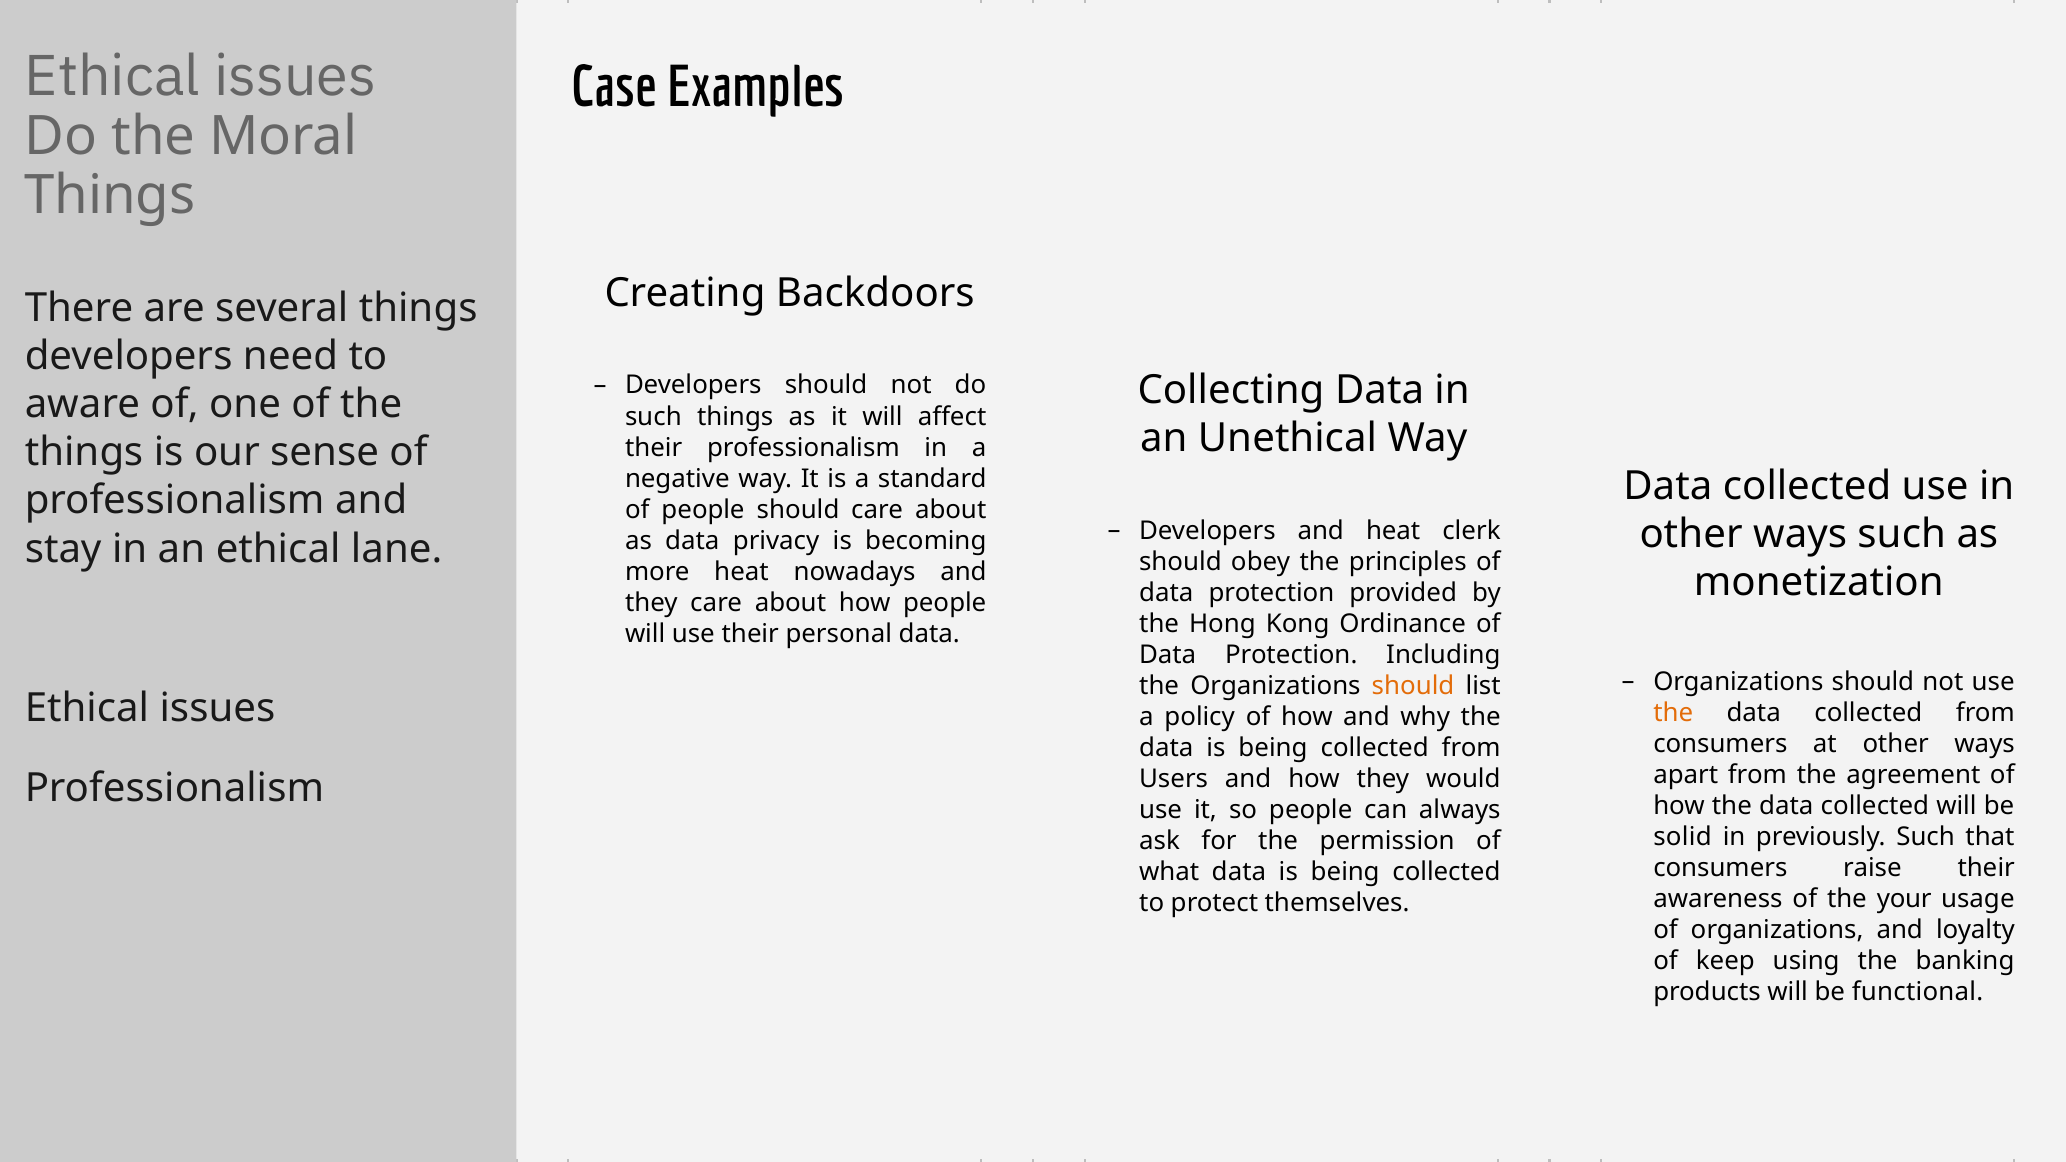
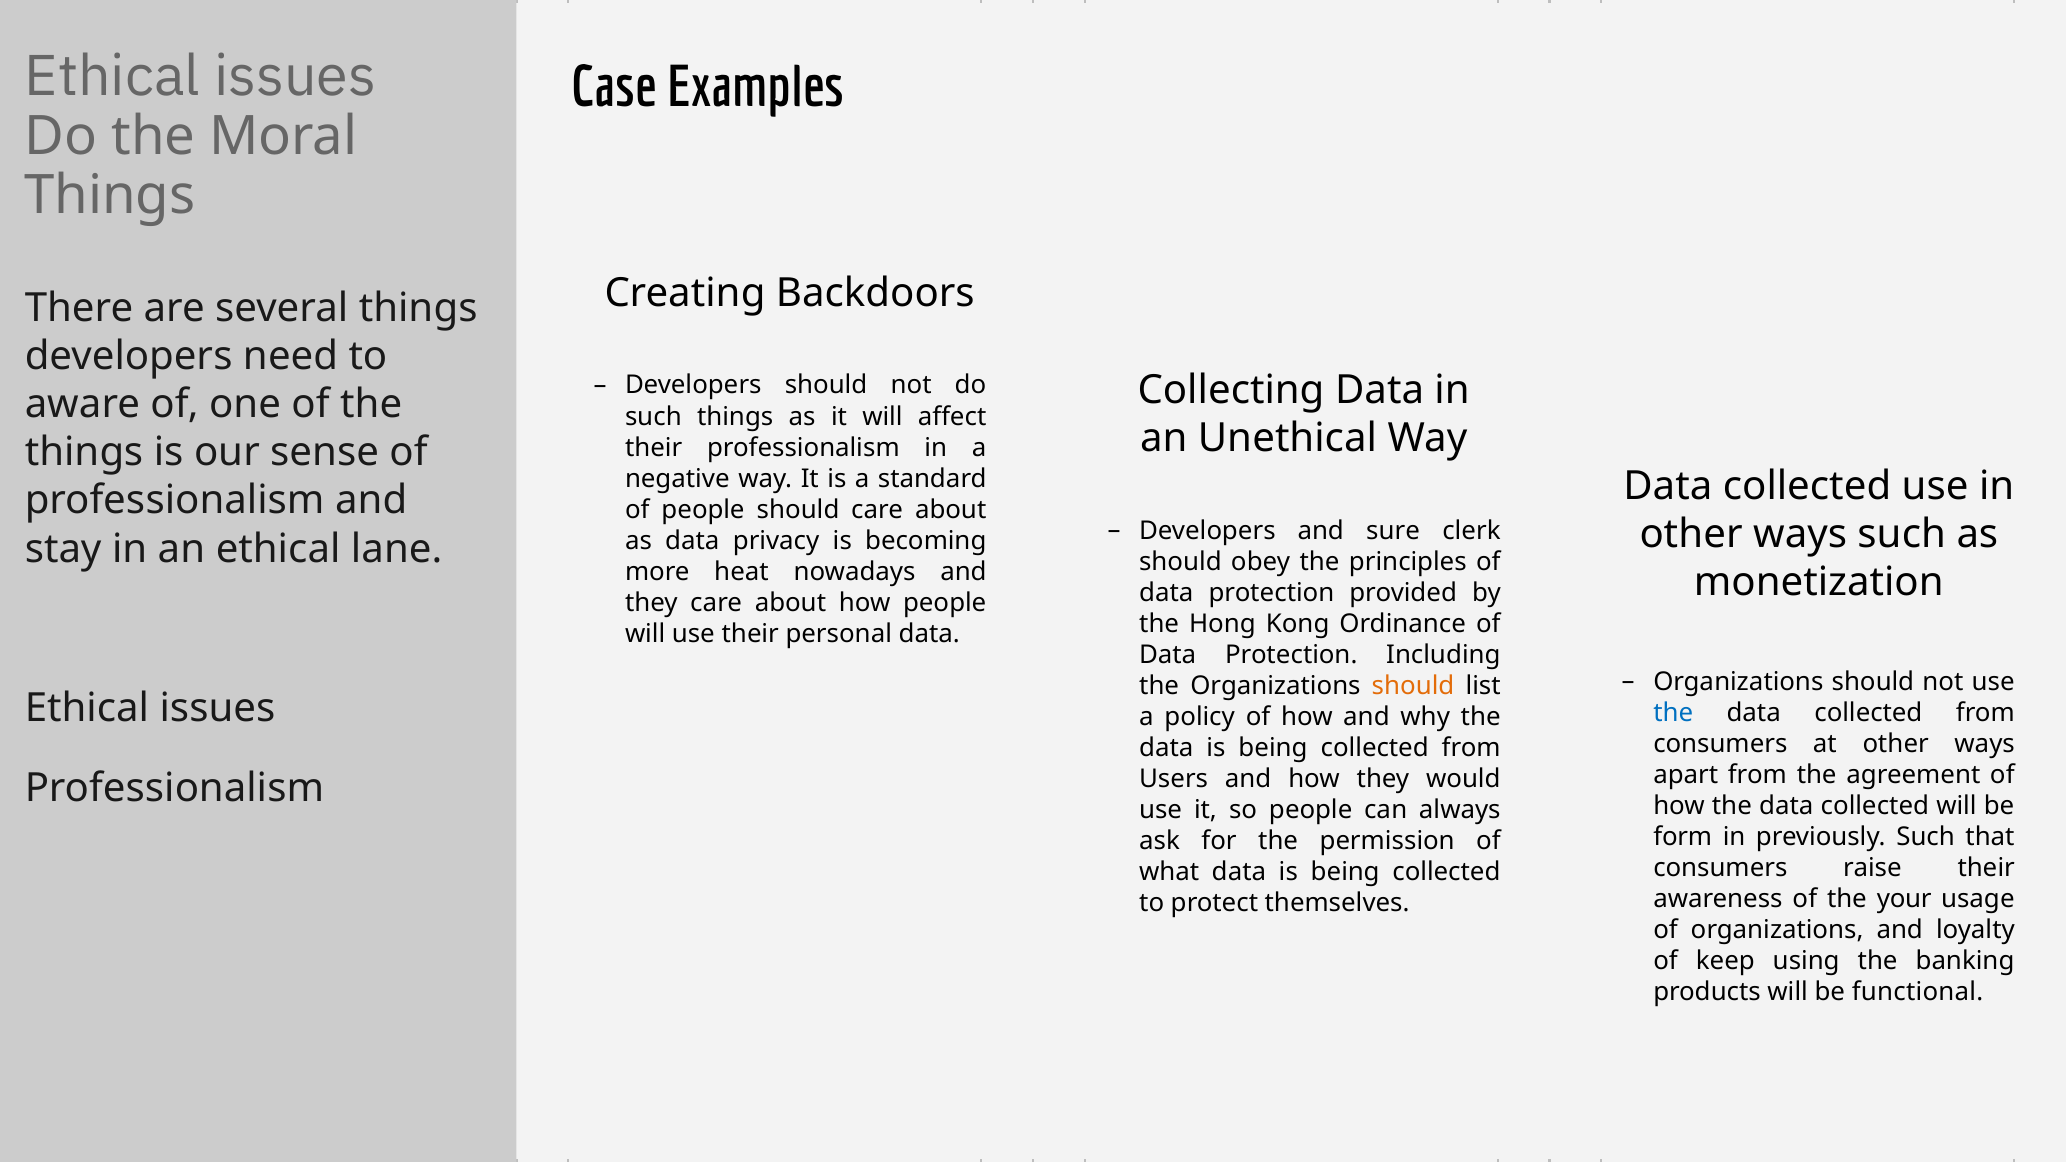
and heat: heat -> sure (1393, 531)
the colour: orange -> blue (1673, 713)
solid: solid -> form (1683, 837)
